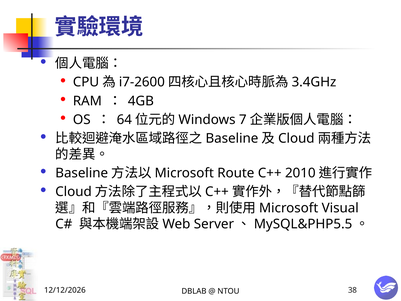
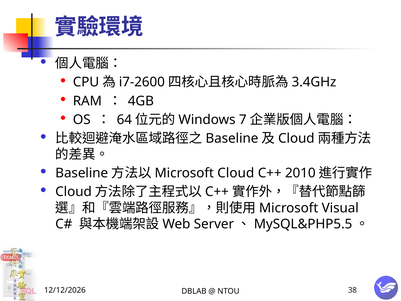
Route: Route -> Cloud (236, 173)
